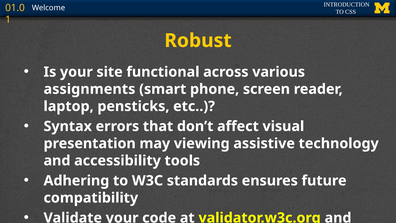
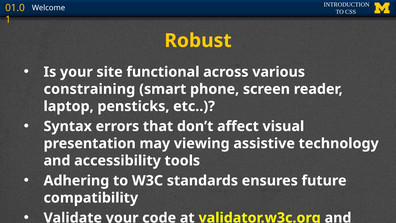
assignments: assignments -> constraining (89, 89)
